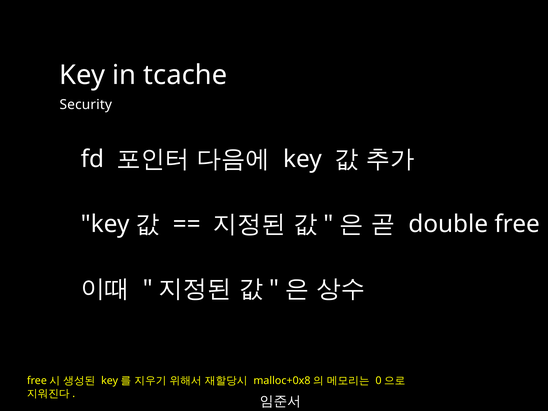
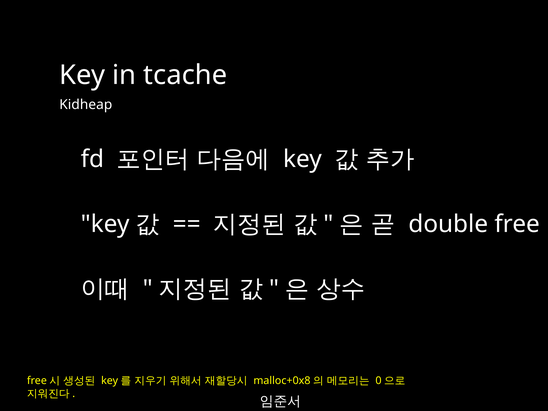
Security: Security -> Kidheap (86, 105)
